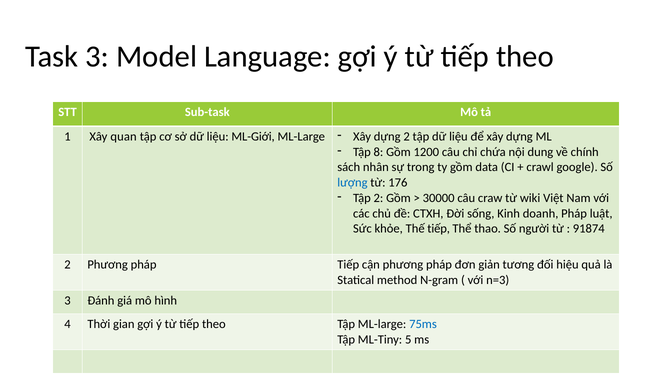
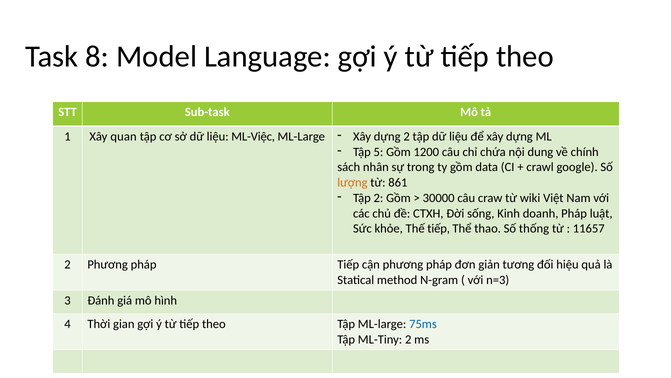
Task 3: 3 -> 8 (97, 56)
ML-Giới: ML-Giới -> ML-Việc (253, 136)
8: 8 -> 5 (378, 152)
lượng colour: blue -> orange (352, 182)
176: 176 -> 861 (398, 182)
người: người -> thống (534, 228)
91874: 91874 -> 11657 (589, 228)
ML-Tiny 5: 5 -> 2 (408, 339)
